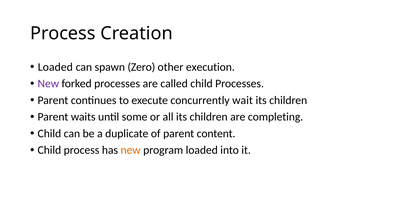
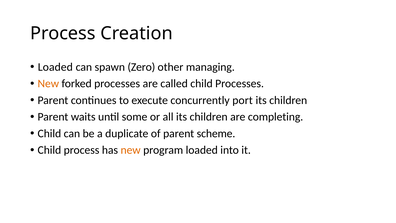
execution: execution -> managing (210, 67)
New colour: purple -> orange (48, 84)
wait: wait -> port (243, 100)
content: content -> scheme (216, 133)
